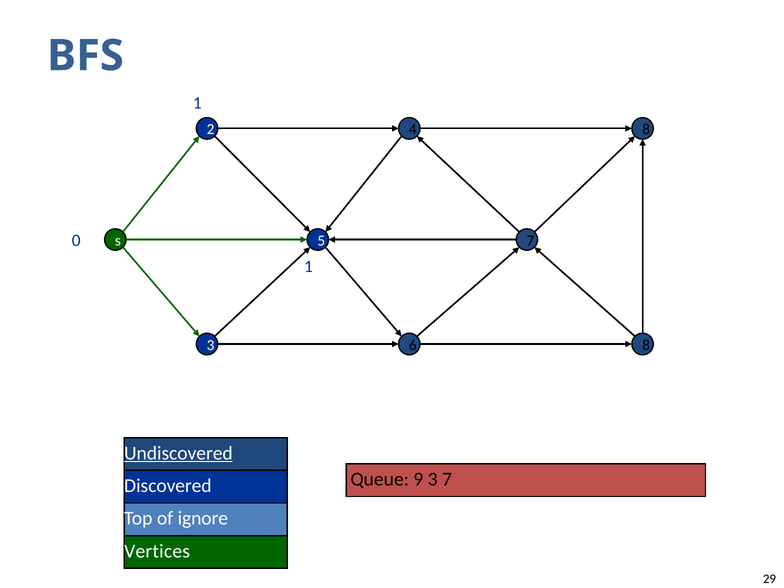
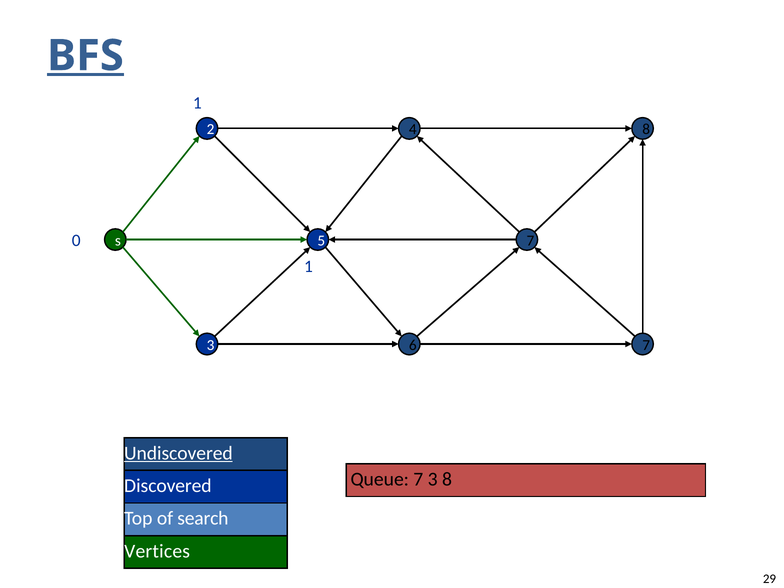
BFS underline: none -> present (85, 56)
6 8: 8 -> 7 (646, 345)
Queue 9: 9 -> 7 (418, 479)
3 7: 7 -> 8 (447, 479)
ignore: ignore -> search (203, 519)
